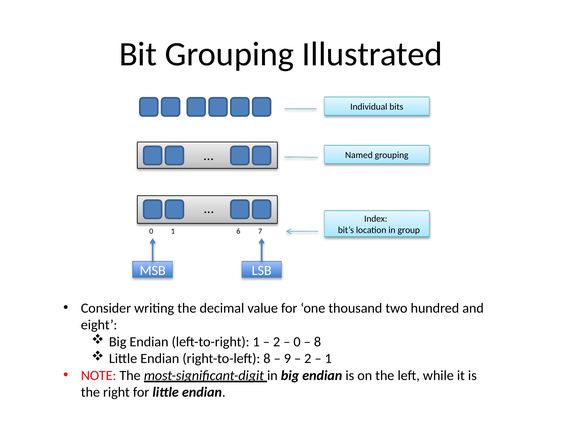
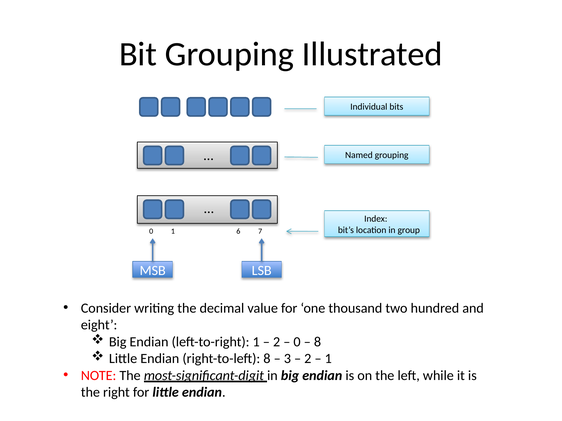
9: 9 -> 3 (287, 359)
